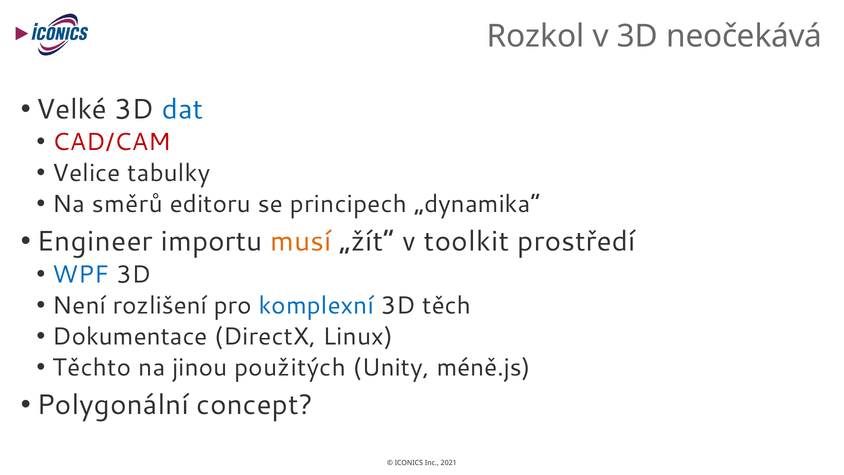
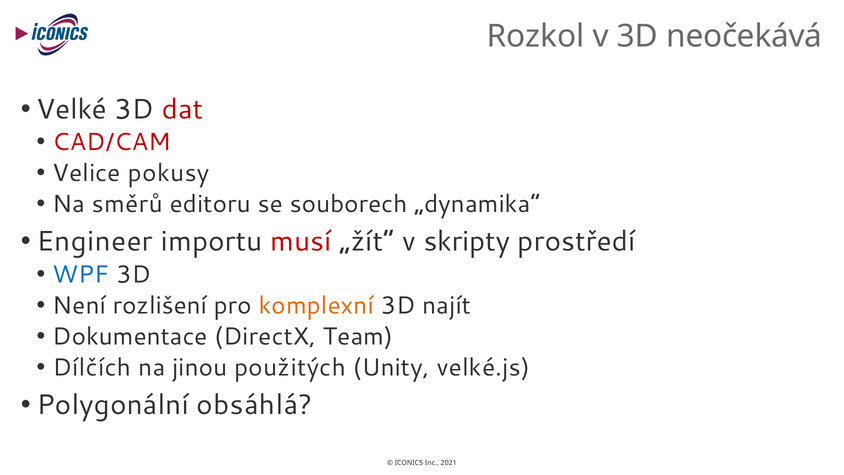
dat colour: blue -> red (183, 109)
tabulky: tabulky -> pokusy (169, 173)
principech: principech -> souborech (349, 204)
musí colour: orange -> red (301, 241)
toolkit: toolkit -> skripty (467, 241)
komplexní colour: blue -> orange (316, 305)
těch: těch -> najít (447, 305)
Linux: Linux -> Team (358, 336)
Těchto: Těchto -> Dílčích (92, 367)
méně.js: méně.js -> velké.js (483, 367)
concept: concept -> obsáhlá (255, 405)
